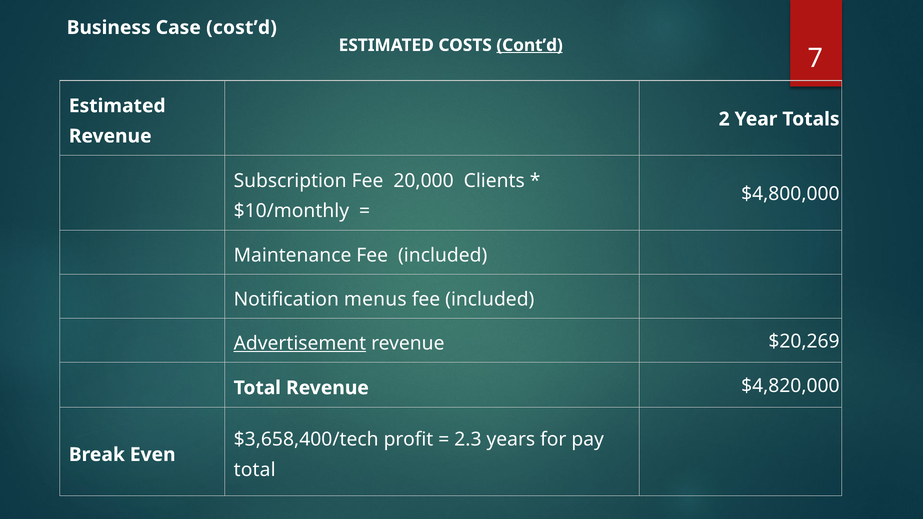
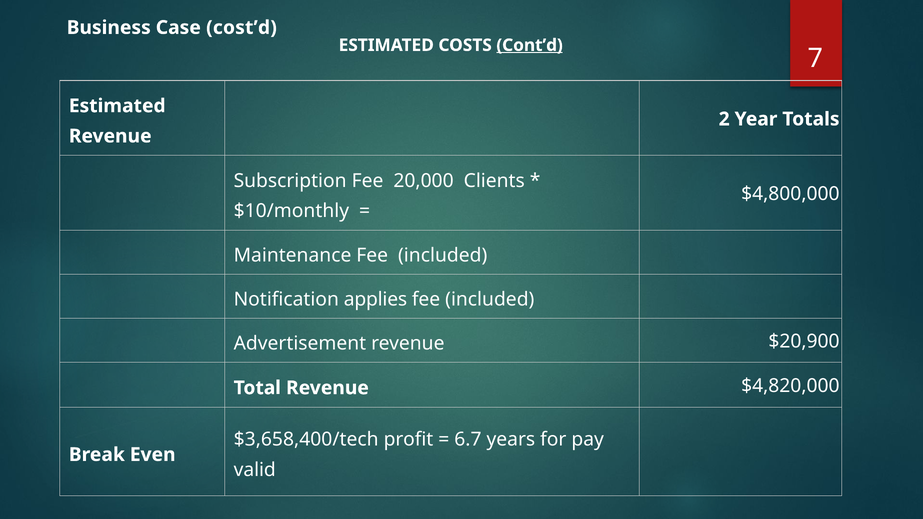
menus: menus -> applies (375, 299)
Advertisement underline: present -> none (300, 343)
$20,269: $20,269 -> $20,900 (804, 341)
2.3: 2.3 -> 6.7 (468, 440)
total: total -> valid (255, 470)
